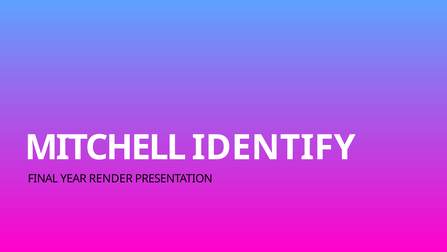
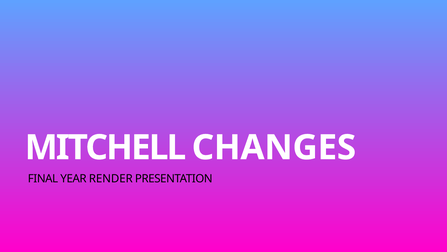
IDENTIFY: IDENTIFY -> CHANGES (274, 147)
